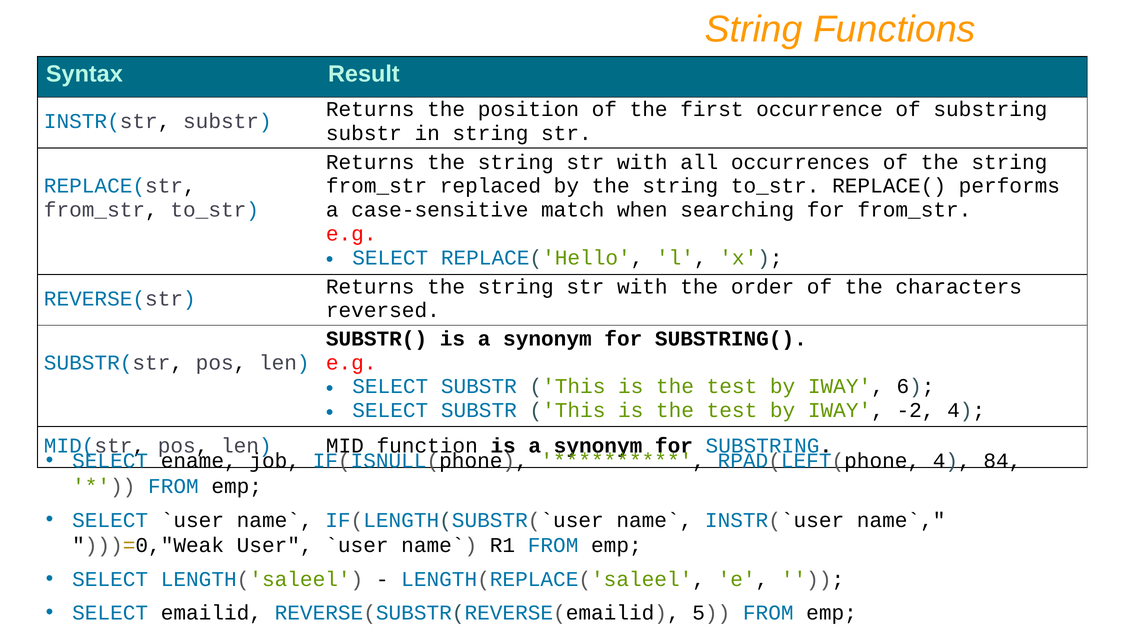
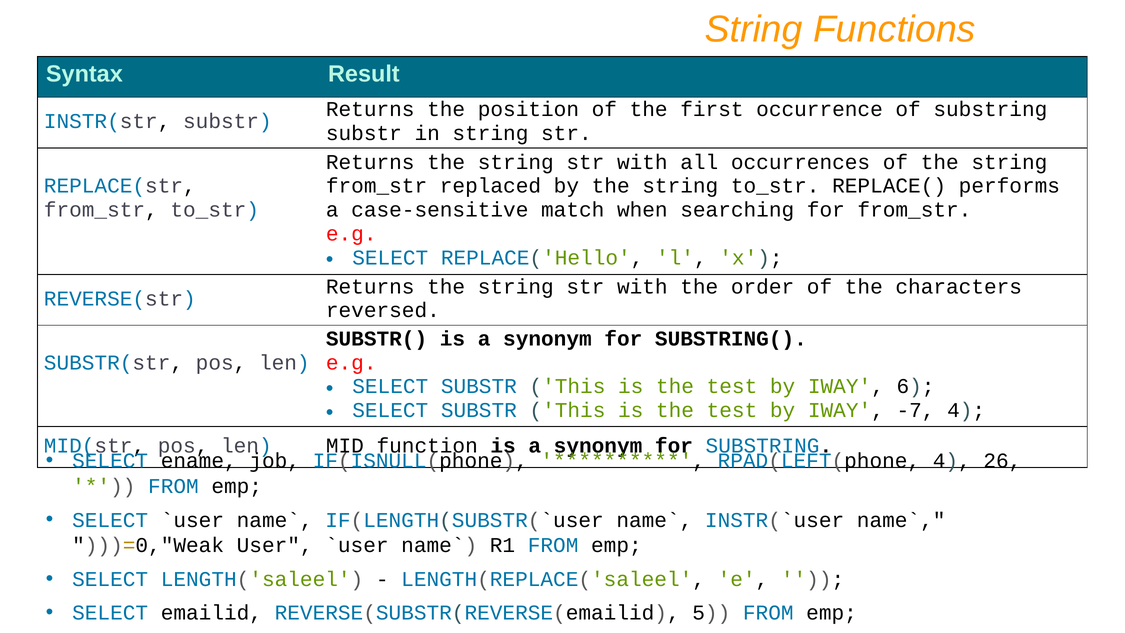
-2: -2 -> -7 (916, 410)
84: 84 -> 26 (1002, 461)
